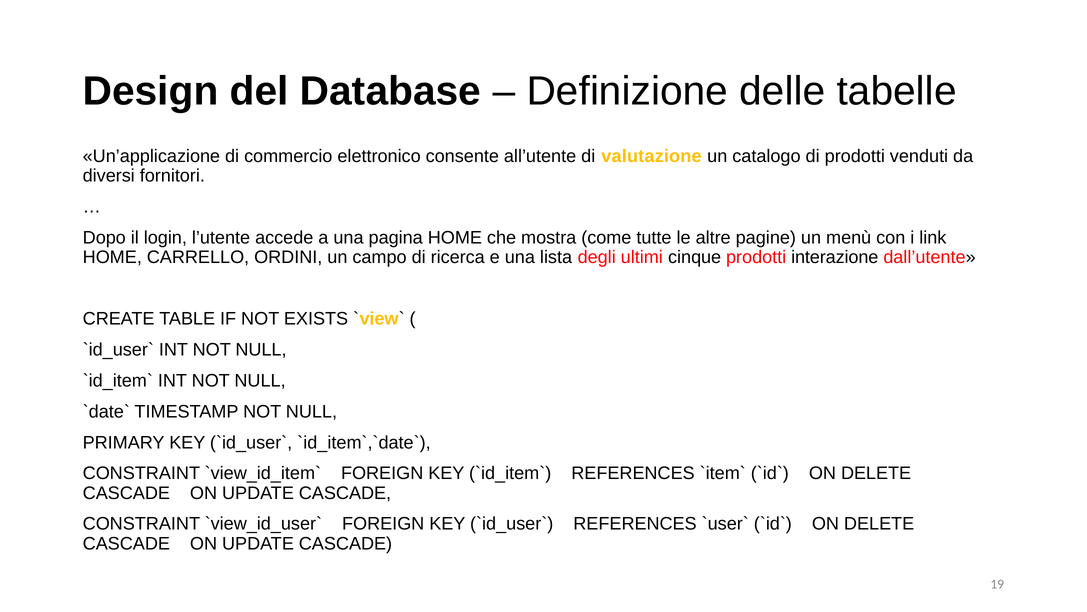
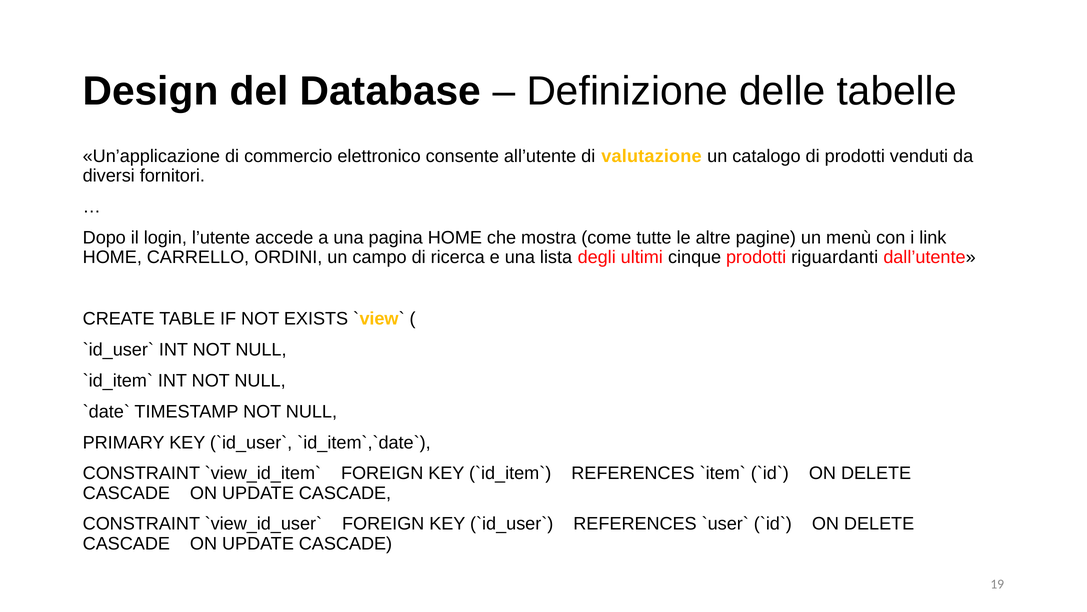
interazione: interazione -> riguardanti (835, 257)
